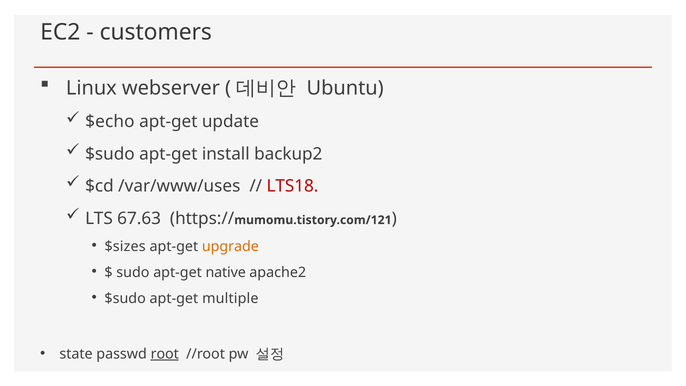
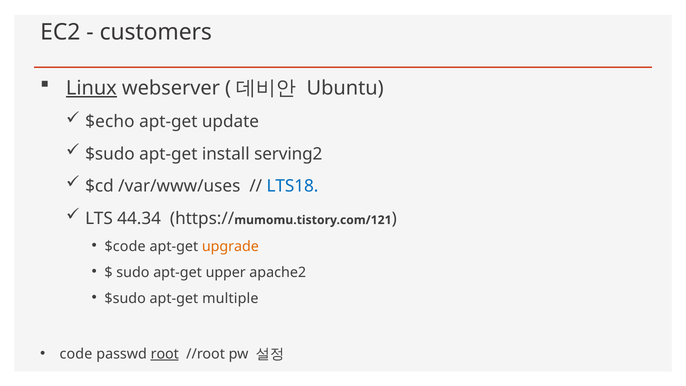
Linux underline: none -> present (91, 88)
backup2: backup2 -> serving2 (288, 154)
LTS18 colour: red -> blue (292, 186)
67.63: 67.63 -> 44.34 (139, 218)
$sizes: $sizes -> $code (125, 247)
native: native -> upper (226, 273)
state: state -> code (76, 354)
